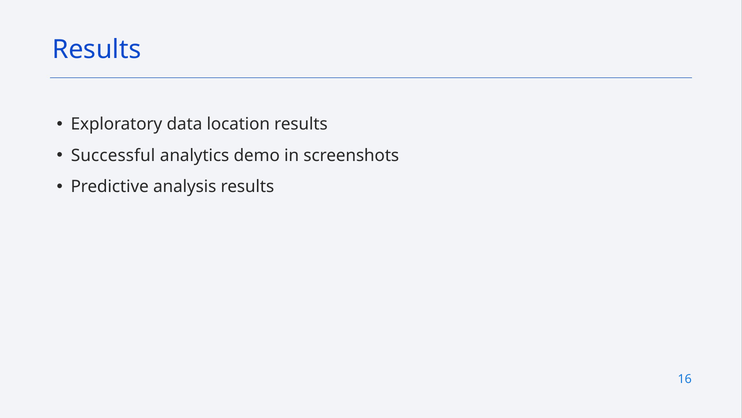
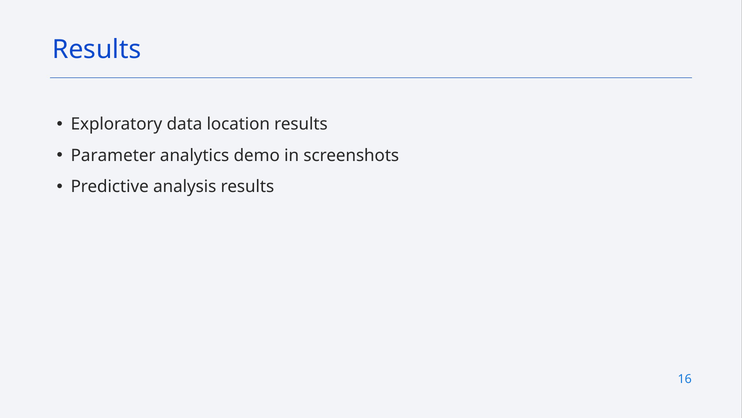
Successful: Successful -> Parameter (113, 155)
